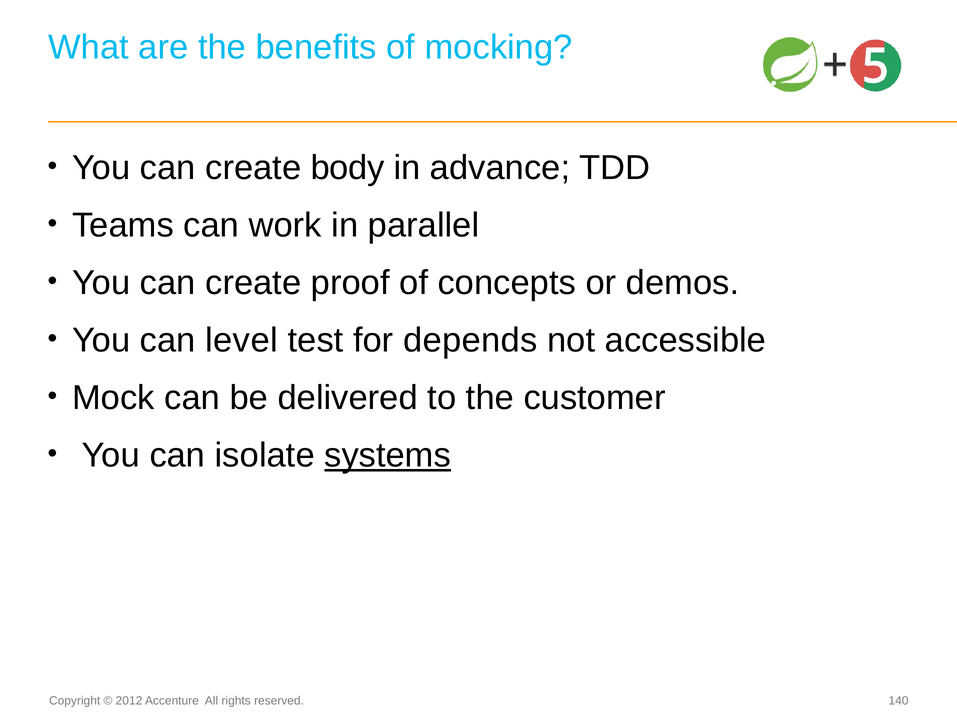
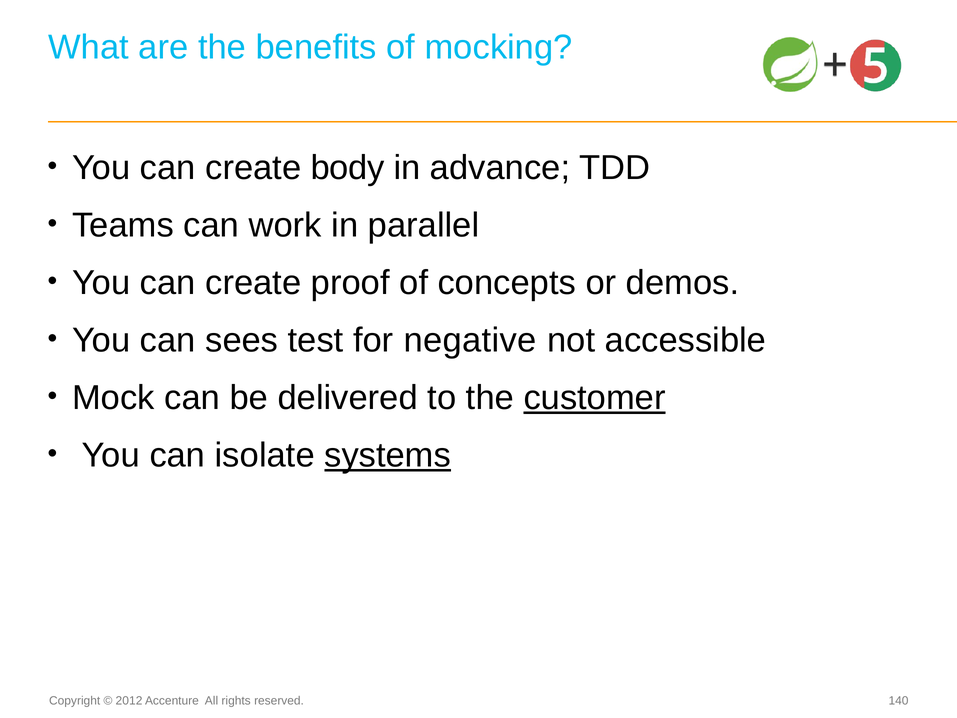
level: level -> sees (242, 340)
depends: depends -> negative (470, 340)
customer underline: none -> present (595, 398)
